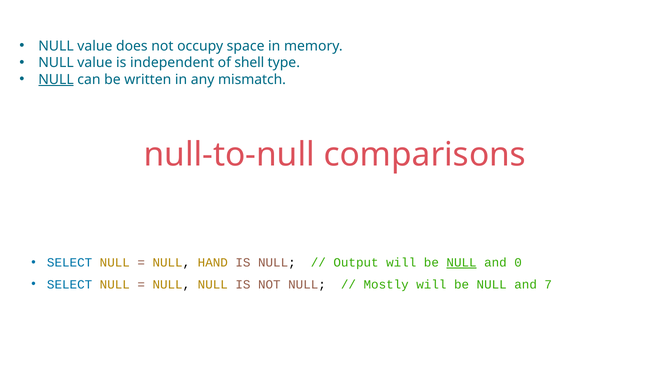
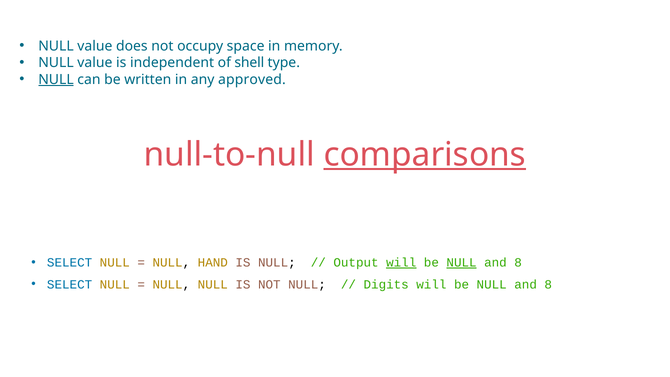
mismatch: mismatch -> approved (252, 79)
comparisons underline: none -> present (425, 155)
will underline: none -> present (401, 263)
0: 0 -> 8 (518, 263)
Mostly: Mostly -> Digits (386, 284)
7: 7 -> 8 (548, 284)
